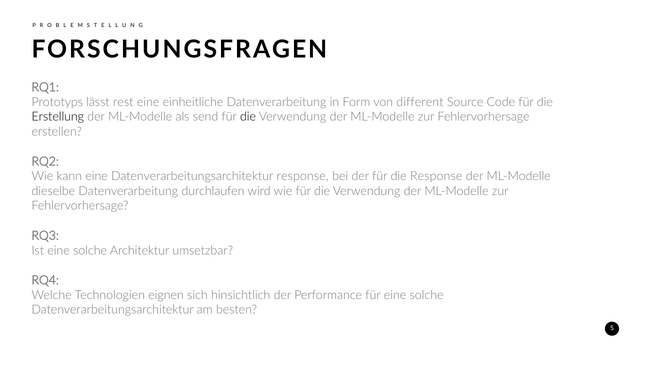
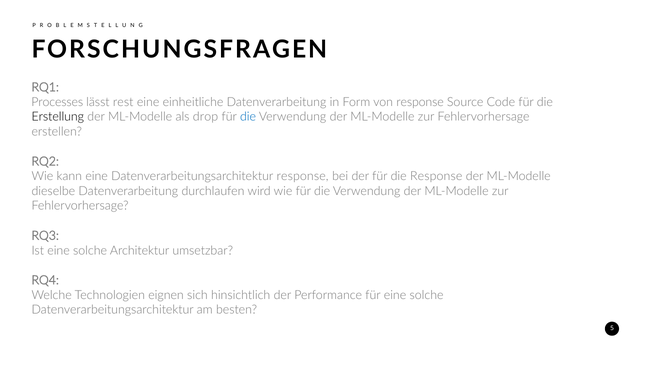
Prototyps: Prototyps -> Processes (57, 102)
von different: different -> response (420, 102)
send: send -> drop (205, 117)
die colour: black -> blue (248, 117)
